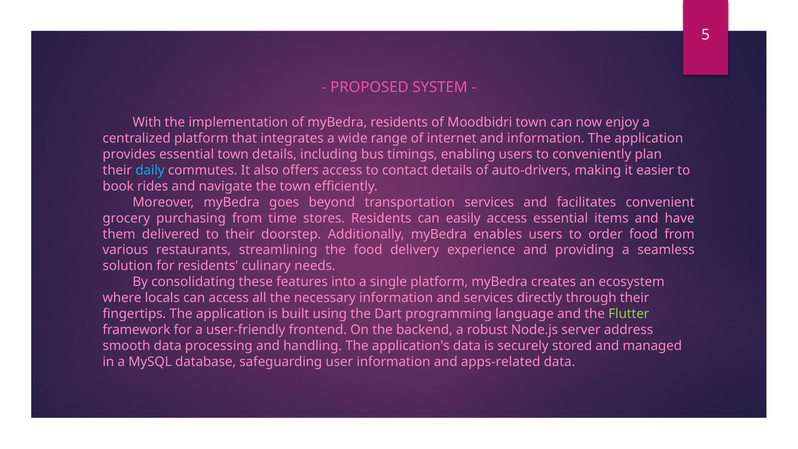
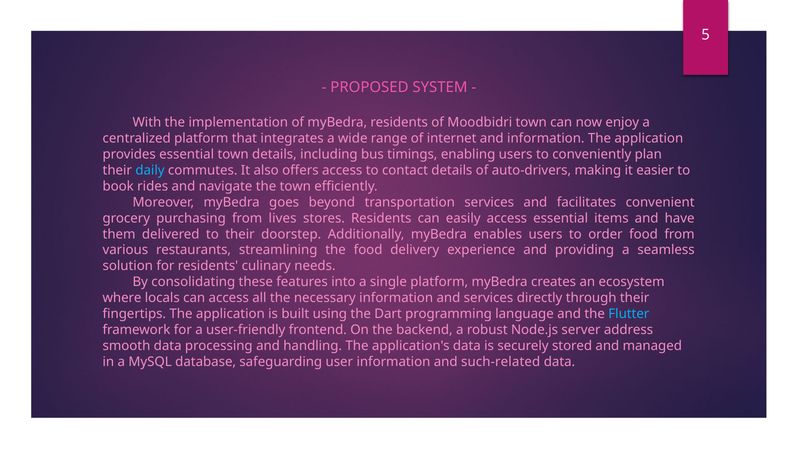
time: time -> lives (283, 218)
Flutter colour: light green -> light blue (629, 314)
apps-related: apps-related -> such-related (501, 362)
